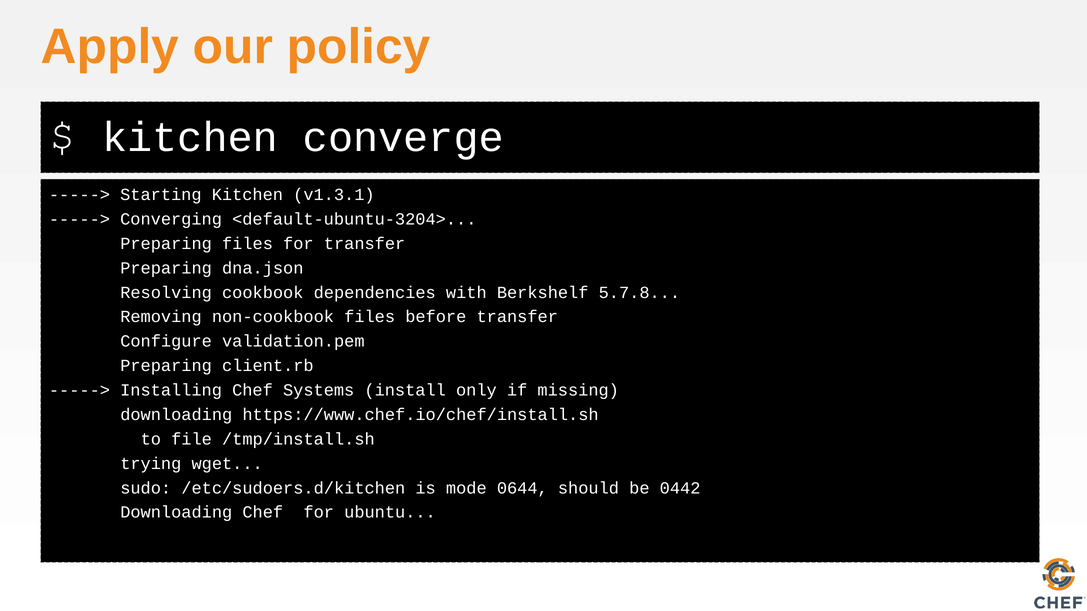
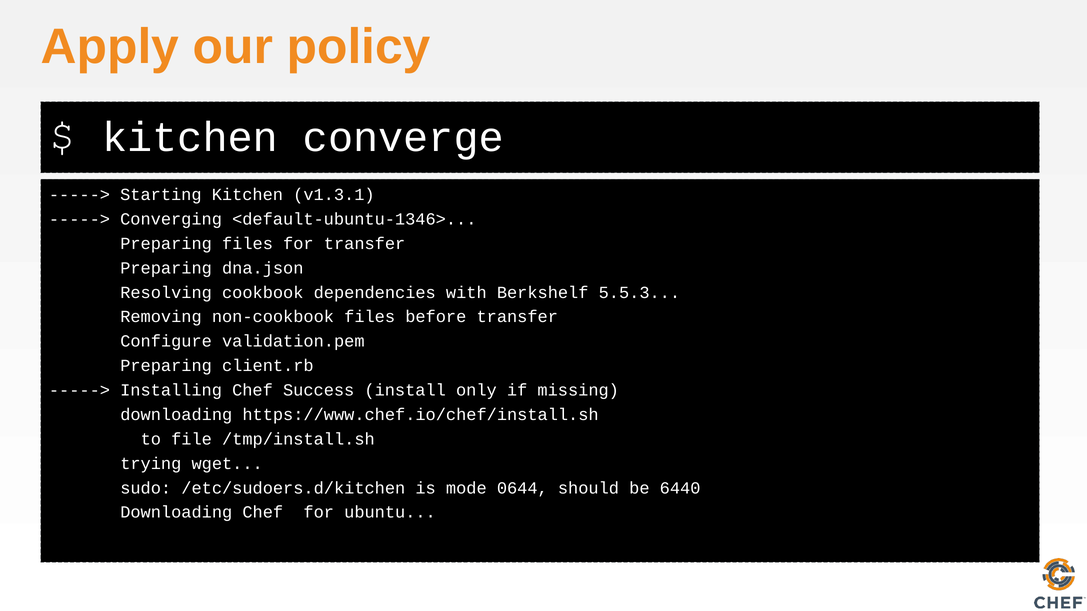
<default-ubuntu-3204>: <default-ubuntu-3204> -> <default-ubuntu-1346> (354, 219)
5.7.8: 5.7.8 -> 5.5.3 (639, 293)
Systems: Systems -> Success (319, 390)
0442: 0442 -> 6440 (680, 488)
